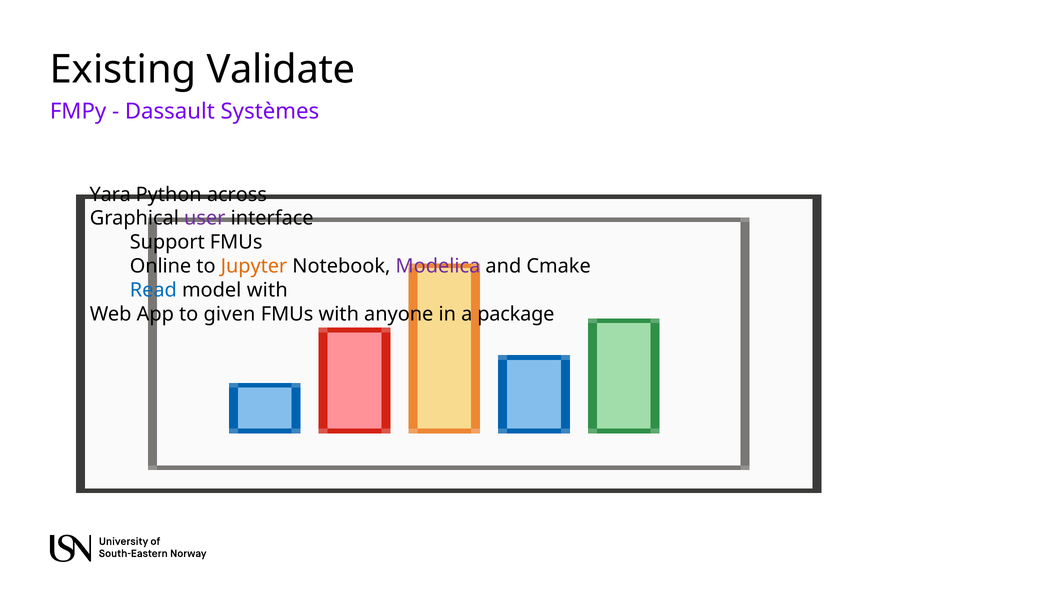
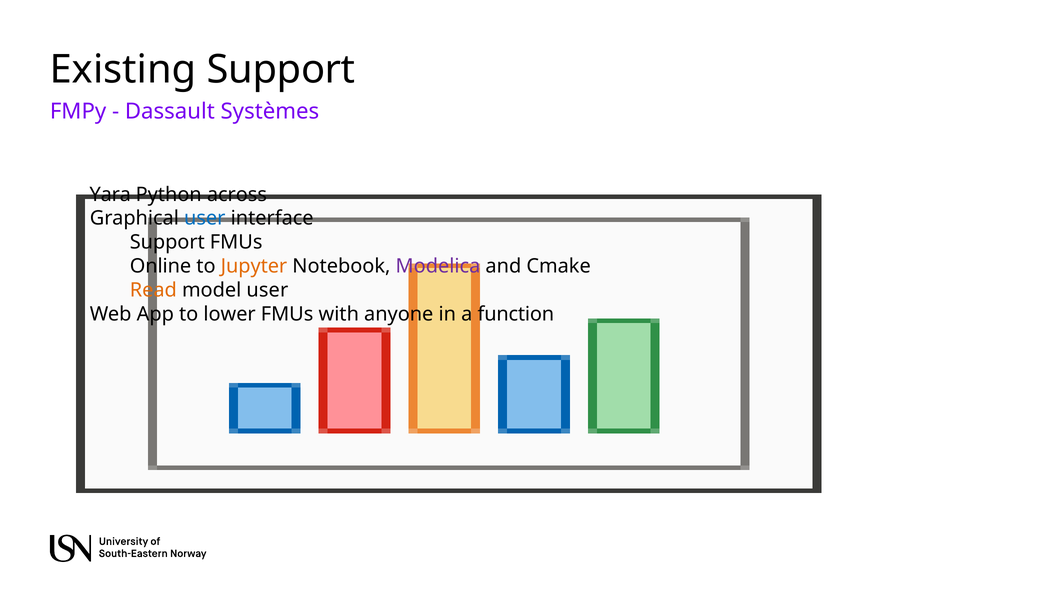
Existing Validate: Validate -> Support (281, 70)
user colour: purple -> blue (205, 219)
Read colour: blue -> orange (153, 290)
model with: with -> user (267, 290)
given: given -> lower (230, 314)
package: package -> function (516, 314)
